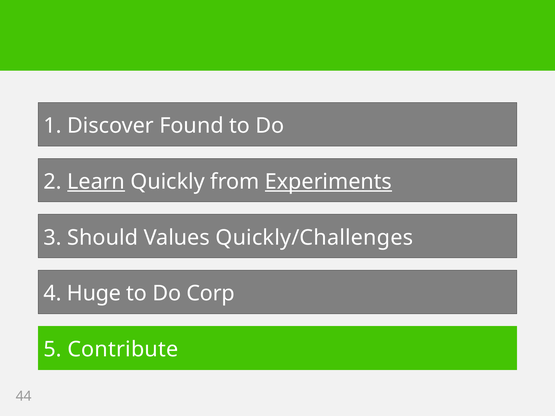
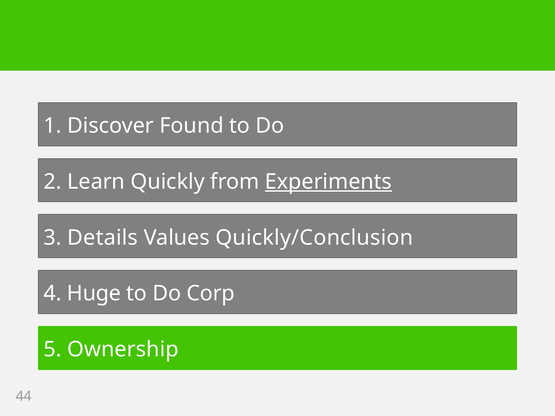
Learn underline: present -> none (96, 182)
Should: Should -> Details (103, 238)
Quickly/Challenges: Quickly/Challenges -> Quickly/Conclusion (314, 238)
Contribute: Contribute -> Ownership (123, 350)
